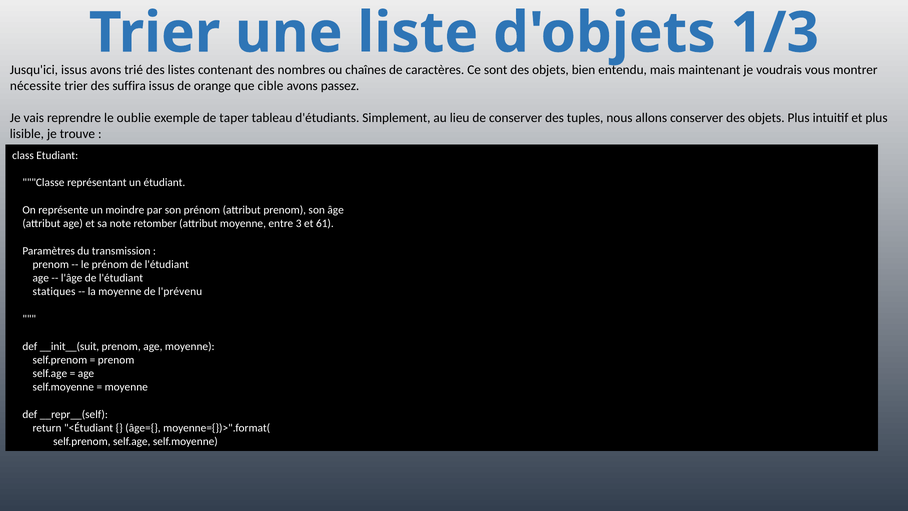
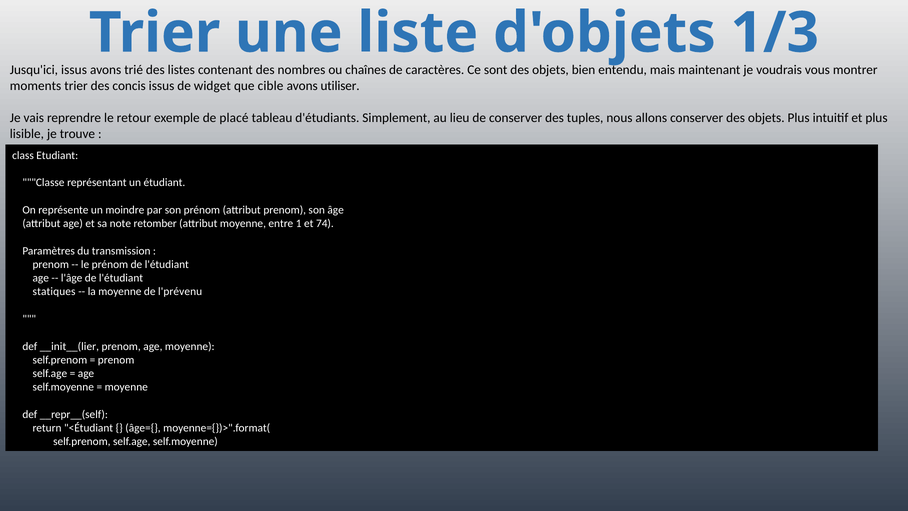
nécessite: nécessite -> moments (36, 86)
suffira: suffira -> concis (129, 86)
orange: orange -> widget (212, 86)
passez: passez -> utiliser (340, 86)
oublie: oublie -> retour (134, 118)
taper: taper -> placé (234, 118)
3: 3 -> 1 (299, 224)
61: 61 -> 74 (325, 224)
__init__(suit: __init__(suit -> __init__(lier (69, 346)
